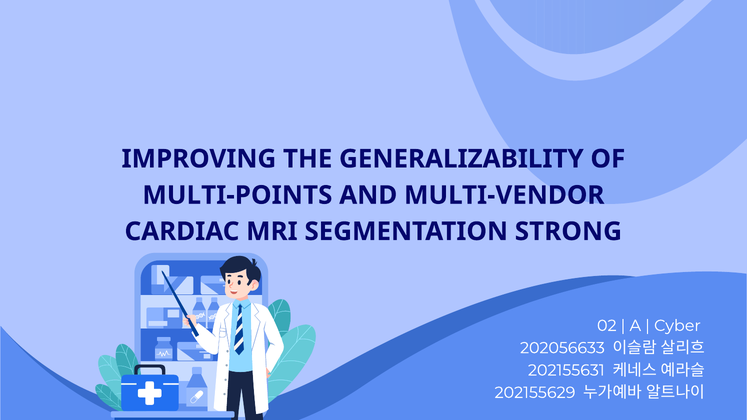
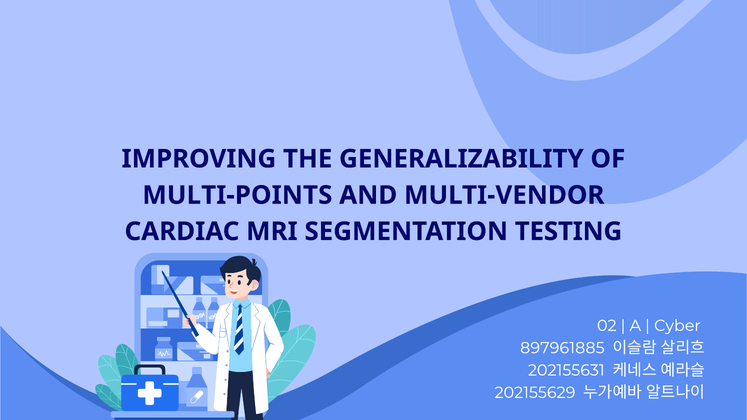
STRONG: STRONG -> TESTING (569, 232)
202056633: 202056633 -> 897961885 (562, 348)
